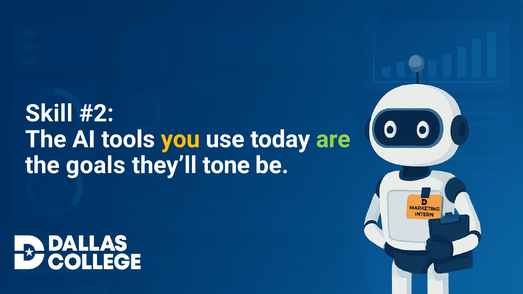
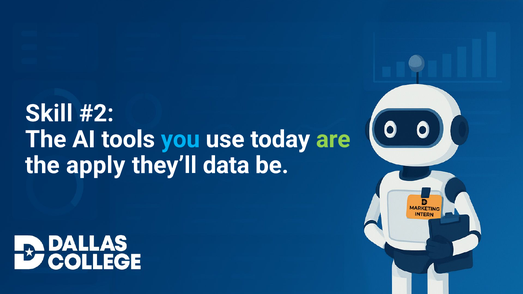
you colour: yellow -> light blue (180, 139)
goals: goals -> apply (96, 165)
tone: tone -> data (226, 165)
